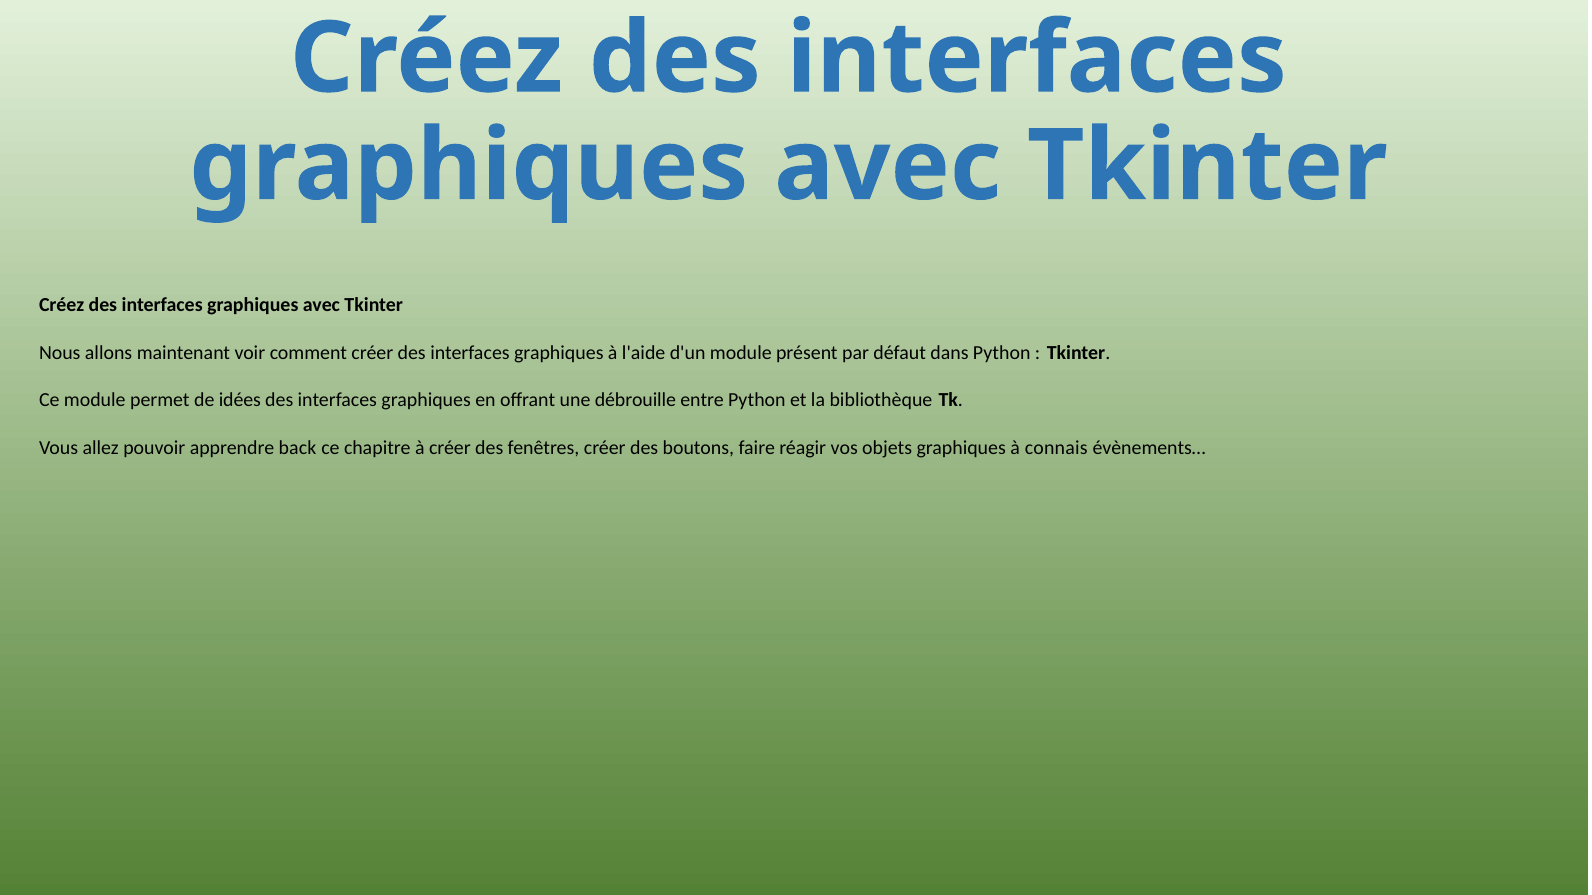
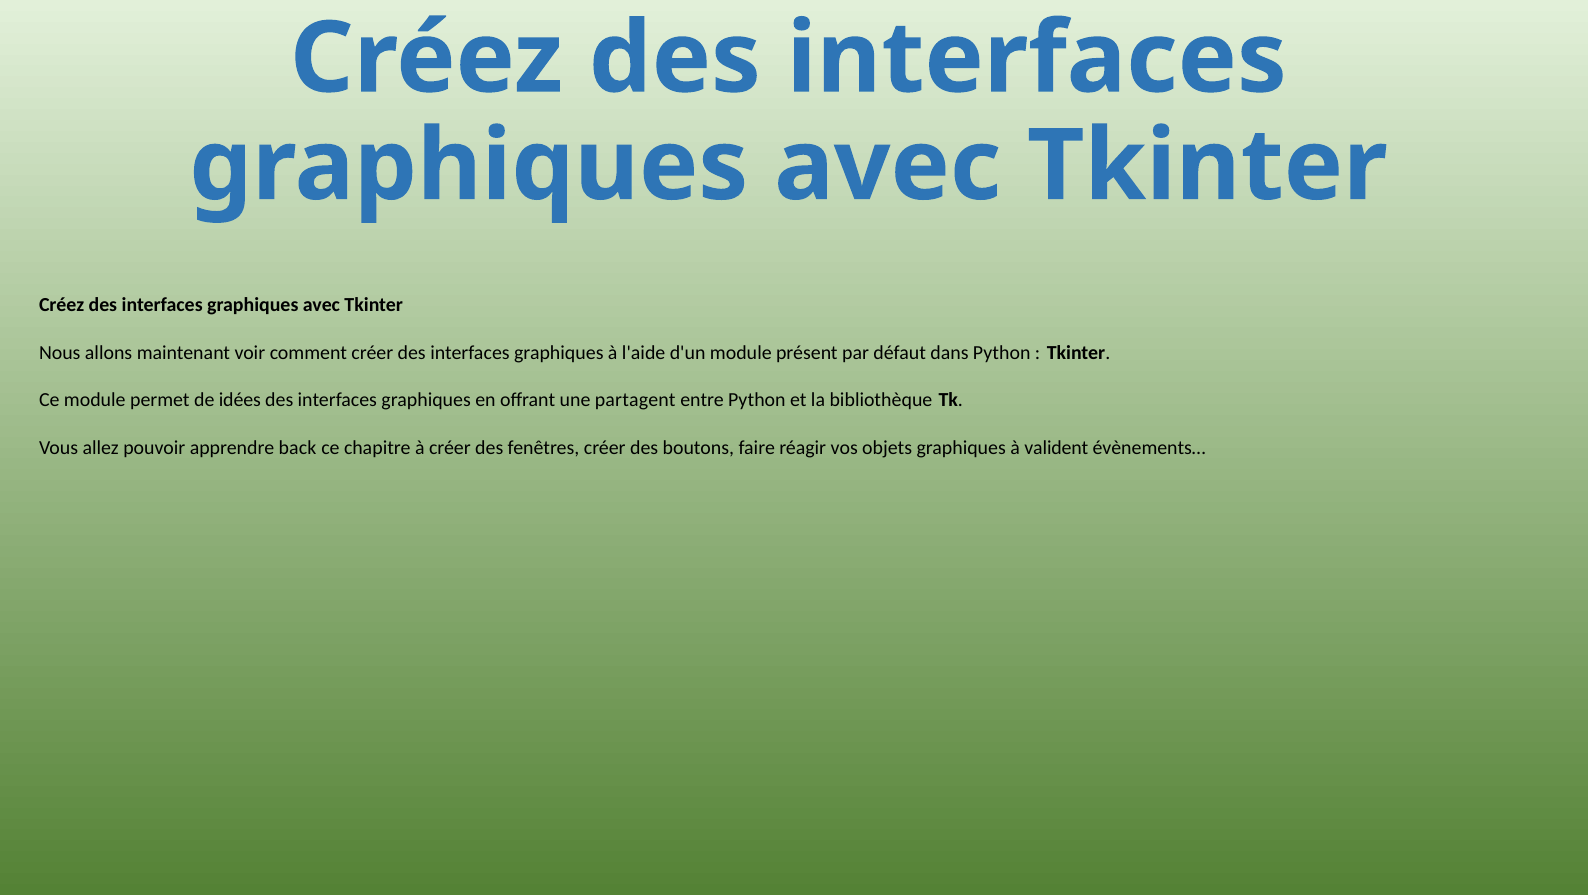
débrouille: débrouille -> partagent (635, 401)
connais: connais -> valident (1056, 448)
